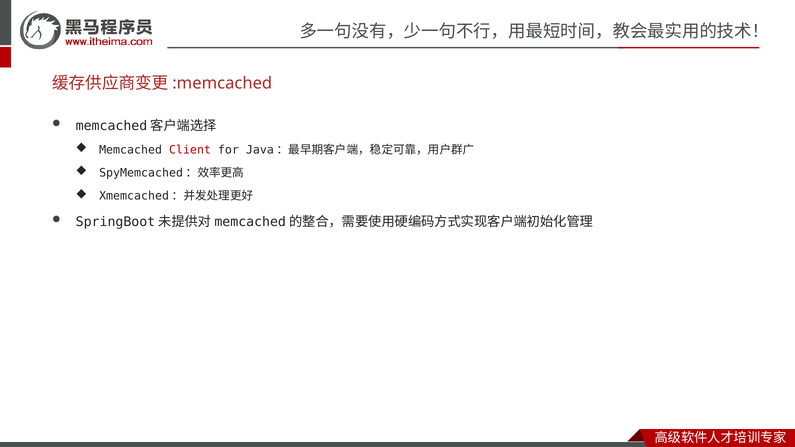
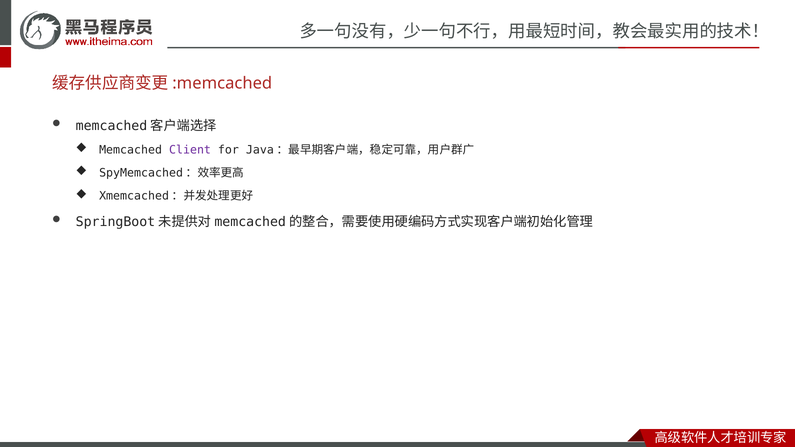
Client colour: red -> purple (190, 150)
